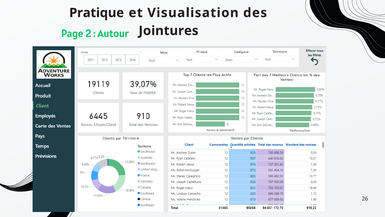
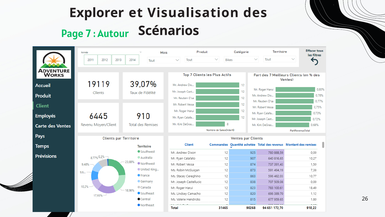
Pratique: Pratique -> Explorer (97, 13)
Jointures: Jointures -> Scénarios (169, 31)
2: 2 -> 7 (88, 34)
